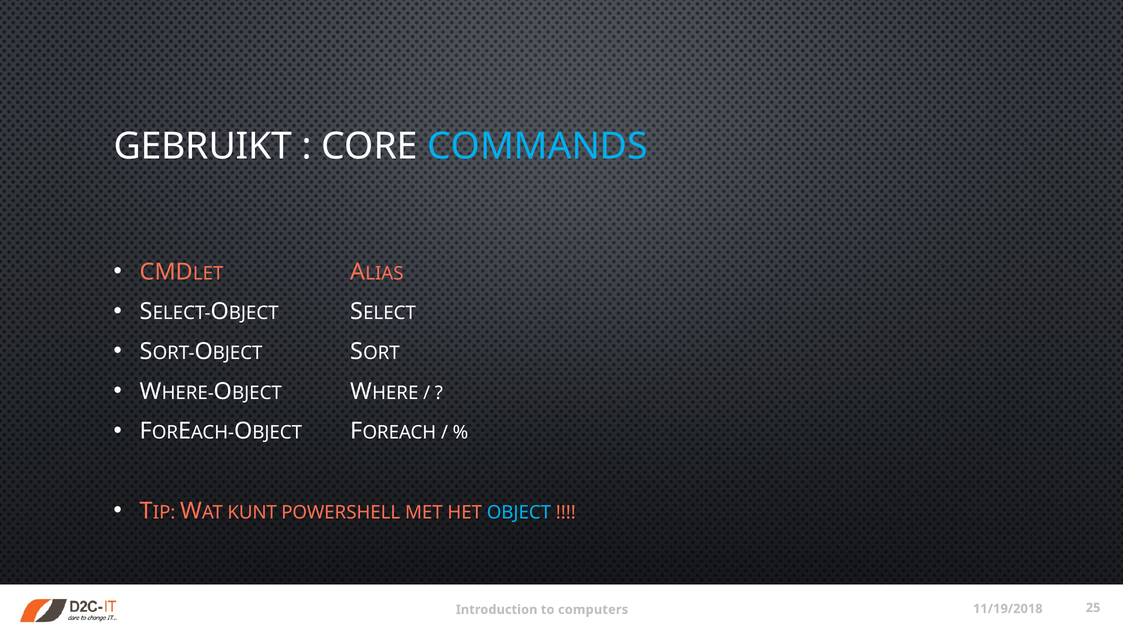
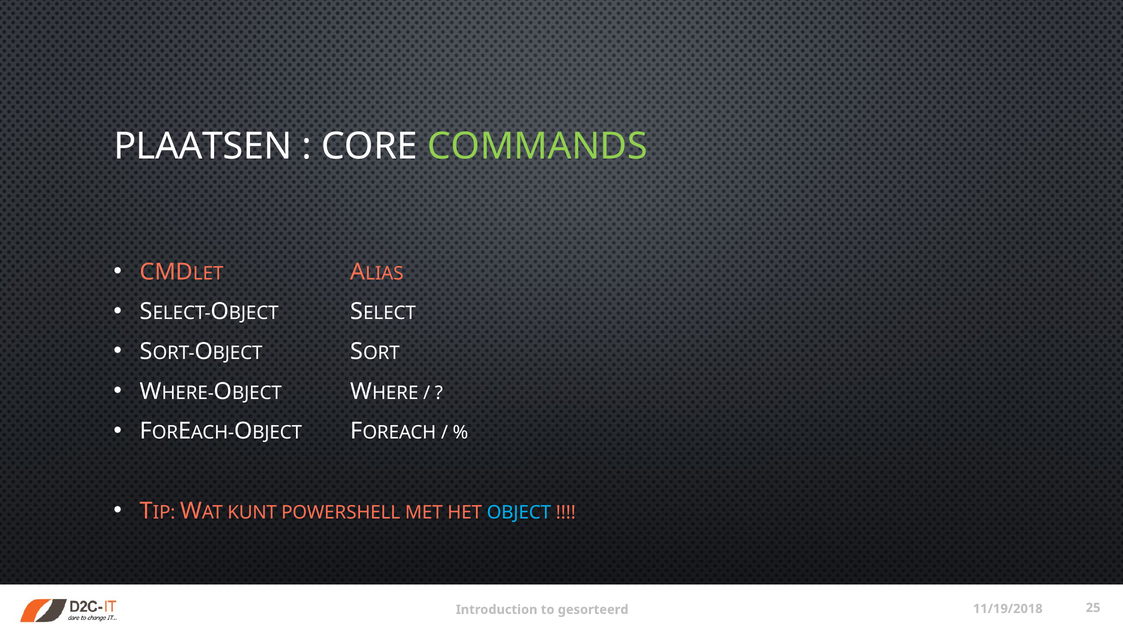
GEBRUIKT: GEBRUIKT -> PLAATSEN (203, 146)
COMMANDS colour: light blue -> light green (538, 146)
computers: computers -> gesorteerd (593, 609)
